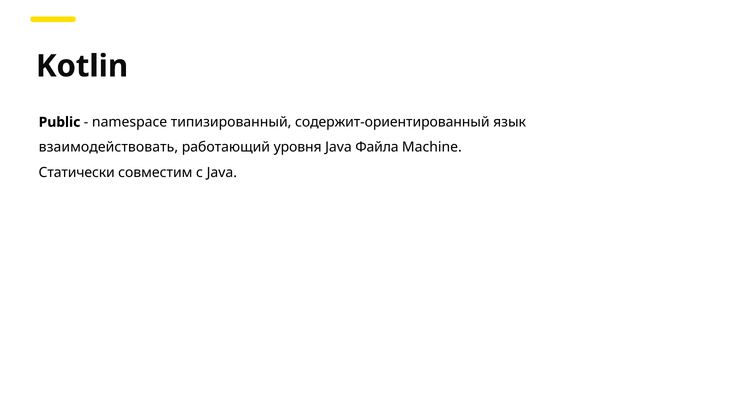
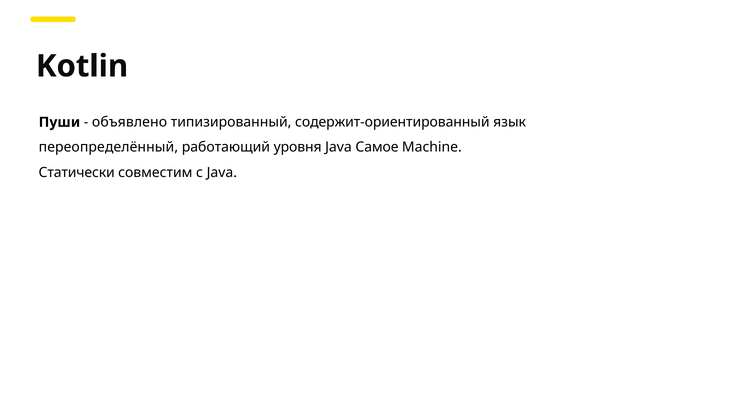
Public: Public -> Пуши (59, 122)
namespace: namespace -> объявлено (130, 122)
взаимодействовать: взаимодействовать -> переопределённый (108, 147)
Файла: Файла -> Самое (377, 147)
